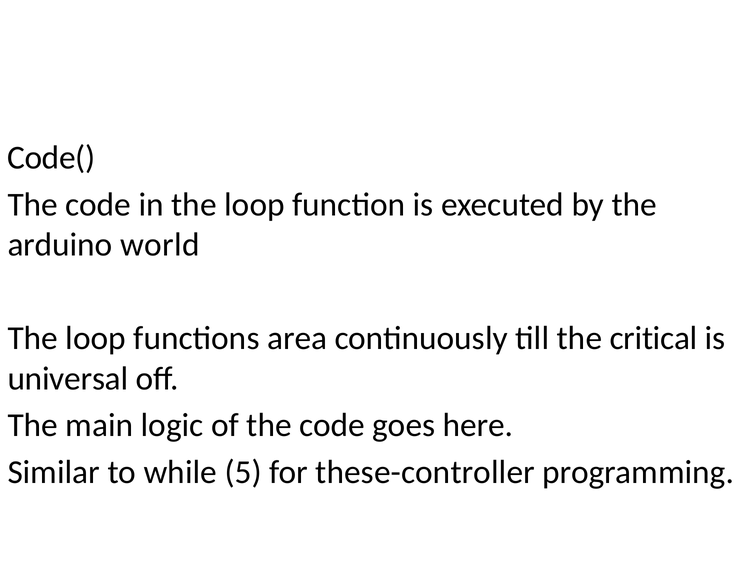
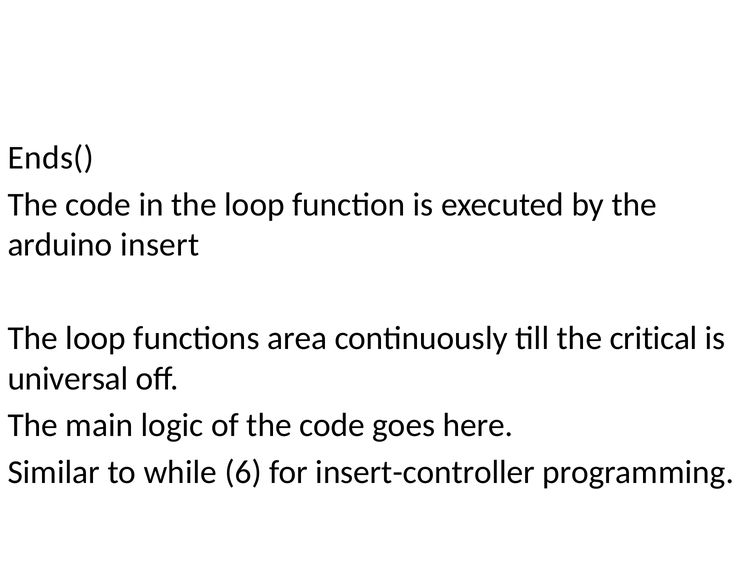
Code(: Code( -> Ends( (51, 158)
world: world -> insert (160, 244)
5: 5 -> 6 (243, 472)
these-controller: these-controller -> insert-controller (425, 472)
